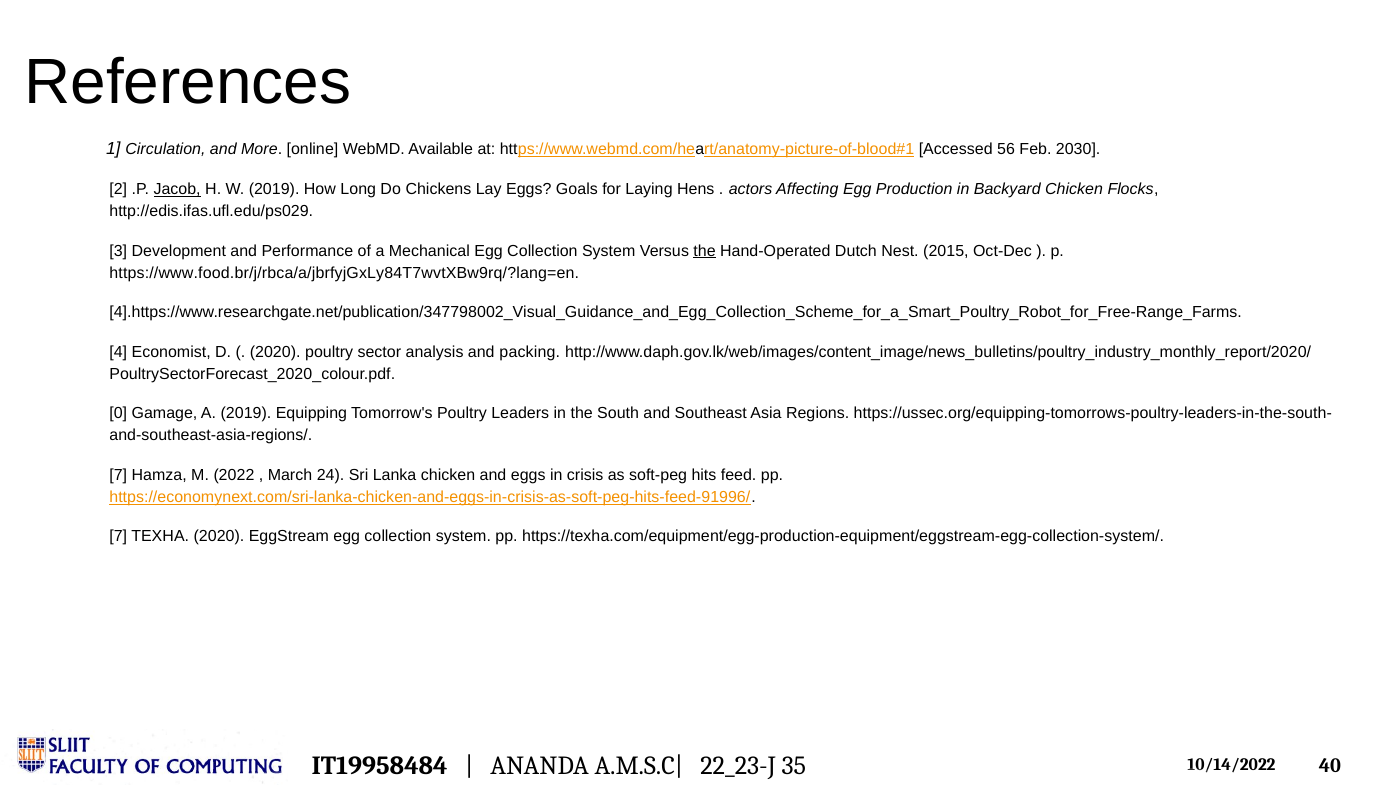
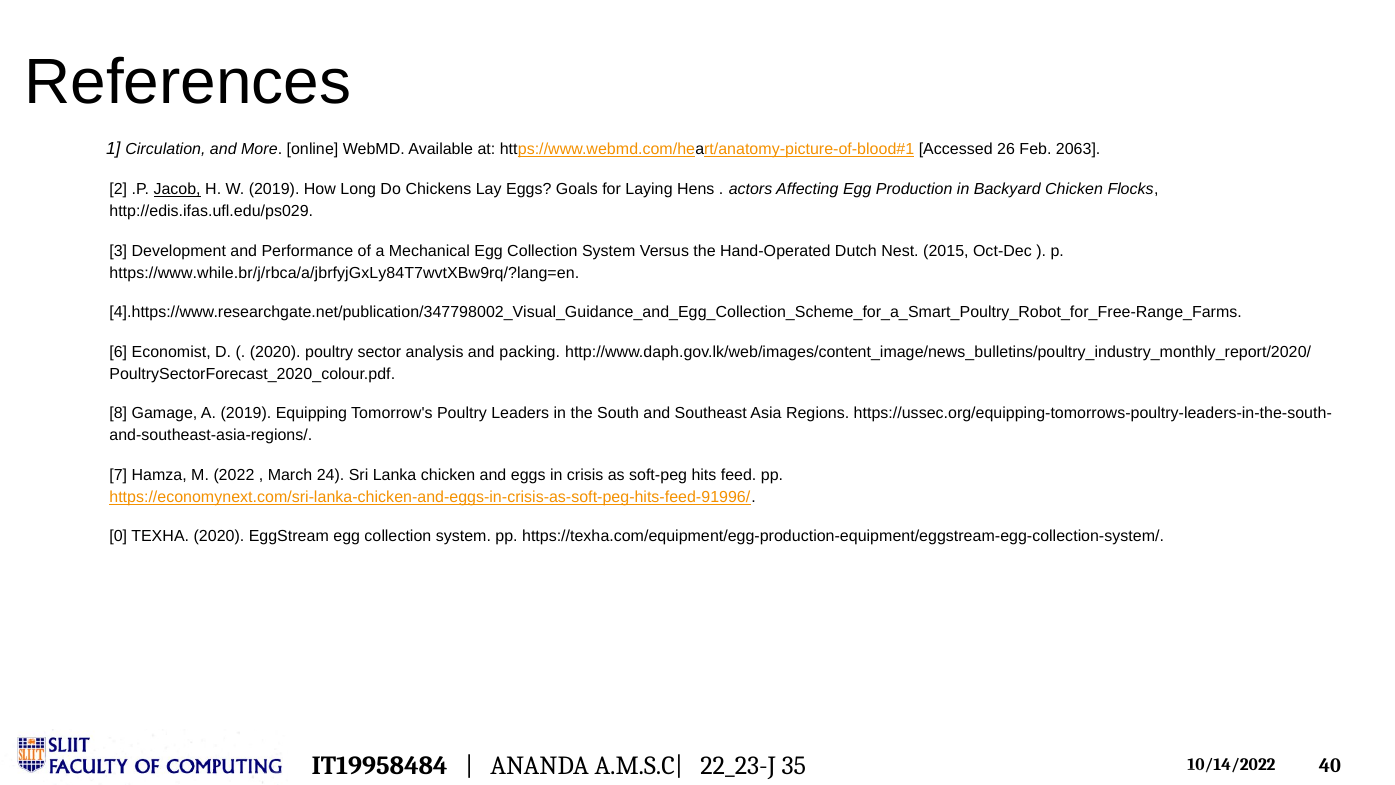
56: 56 -> 26 (1006, 150)
2030: 2030 -> 2063 (1078, 150)
the underline: present -> none (705, 251)
https://www.food.br/j/rbca/a/jbrfyjGxLy84T7wvtXBw9rq/?lang=en: https://www.food.br/j/rbca/a/jbrfyjGxLy84T7wvtXBw9rq/?lang=en -> https://www.while.br/j/rbca/a/jbrfyjGxLy84T7wvtXBw9rq/?lang=en (344, 273)
4: 4 -> 6 (118, 352)
0: 0 -> 8 (118, 413)
7: 7 -> 0 (118, 536)
